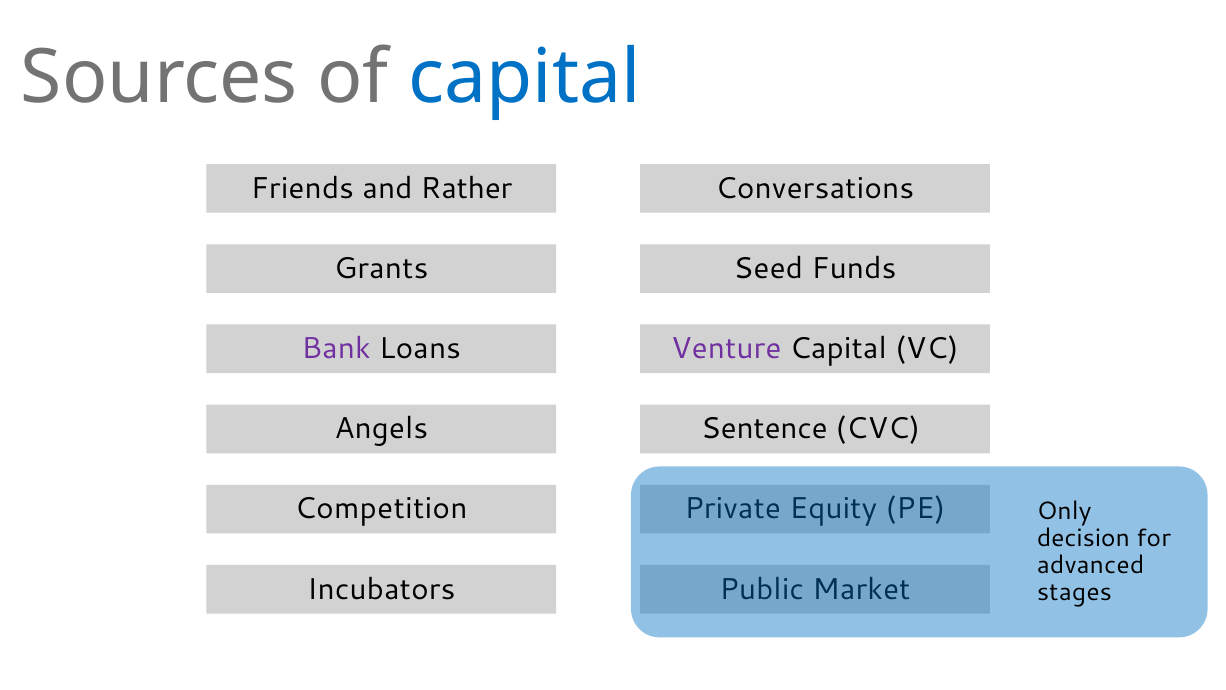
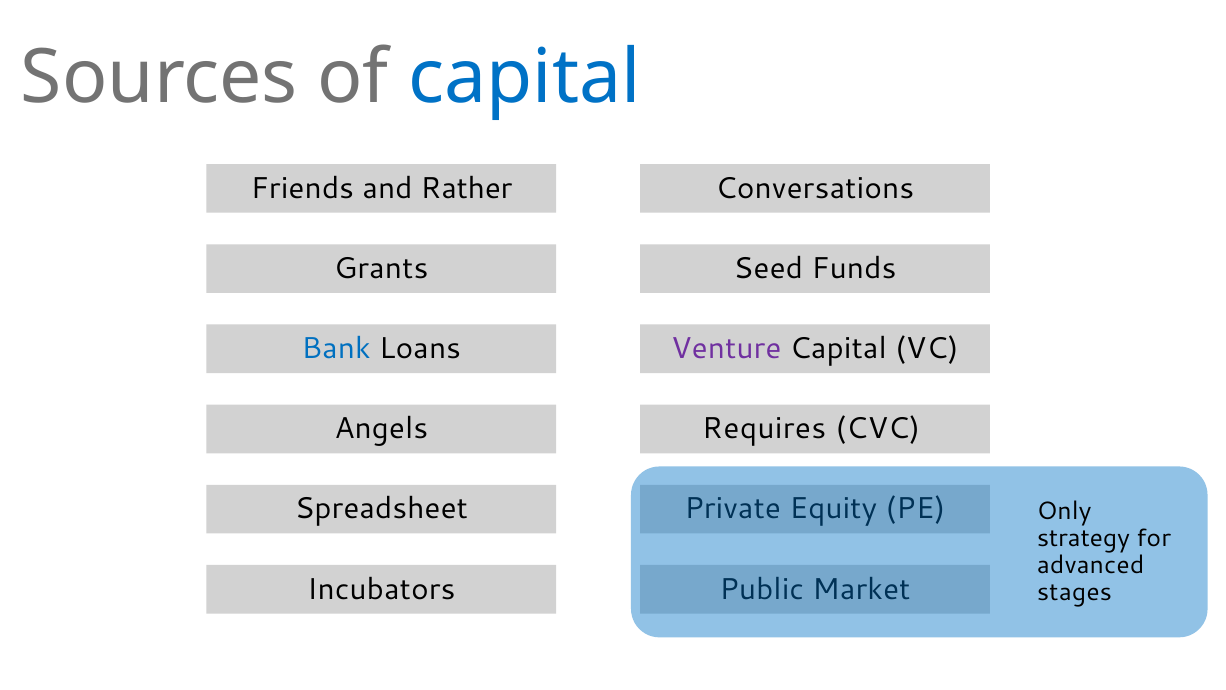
Bank colour: purple -> blue (336, 348)
Sentence: Sentence -> Requires (764, 429)
Competition: Competition -> Spreadsheet (381, 509)
decision: decision -> strategy (1083, 538)
